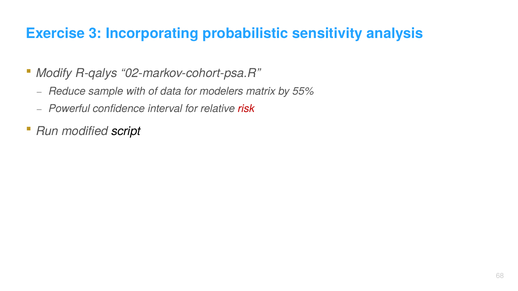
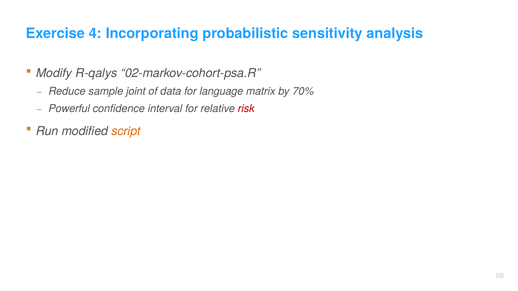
3: 3 -> 4 (95, 33)
with: with -> joint (136, 91)
modelers: modelers -> language (221, 91)
55%: 55% -> 70% (303, 91)
script colour: black -> orange (126, 131)
